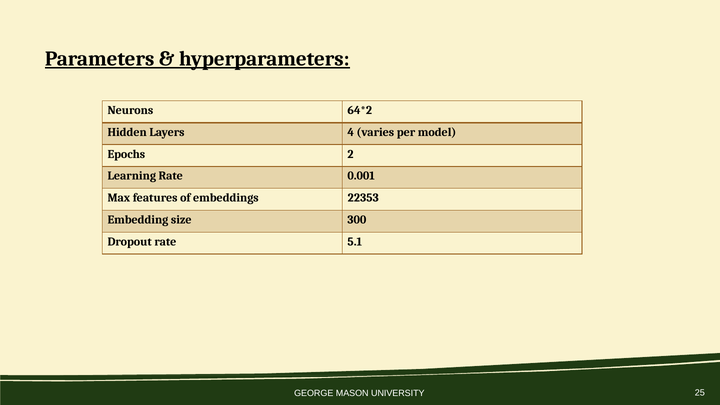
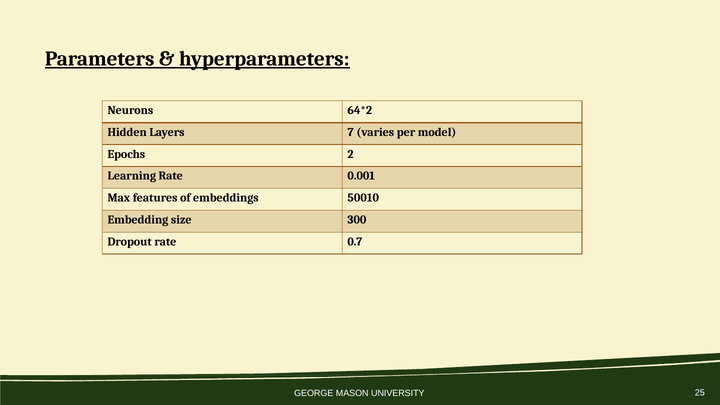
4: 4 -> 7 (351, 132)
22353: 22353 -> 50010 (363, 198)
5.1: 5.1 -> 0.7 (355, 242)
